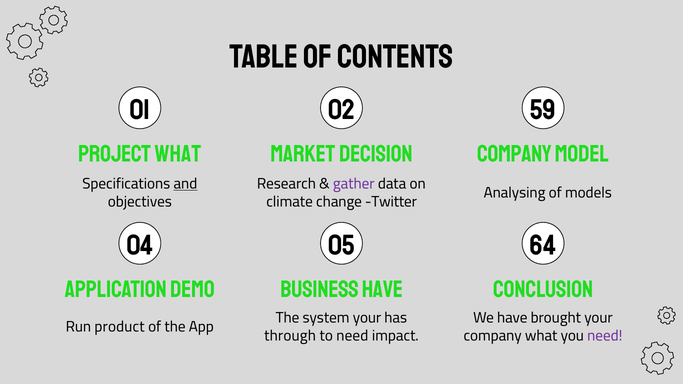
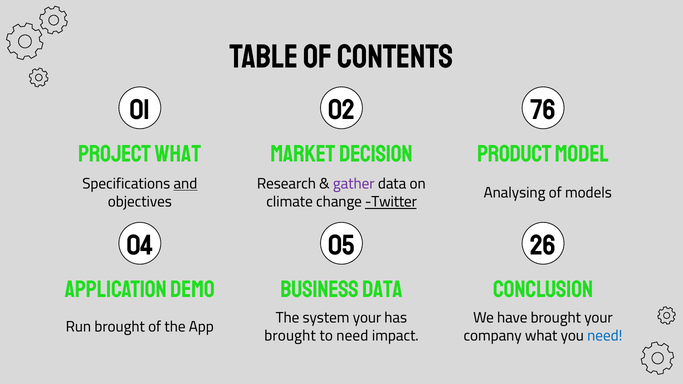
59: 59 -> 76 (543, 110)
Company: Company -> Product (514, 154)
Twitter underline: none -> present (391, 202)
64: 64 -> 26 (543, 245)
Business have: have -> data (382, 290)
Run product: product -> brought (120, 327)
through: through -> brought (290, 336)
need colour: purple -> blue (605, 336)
